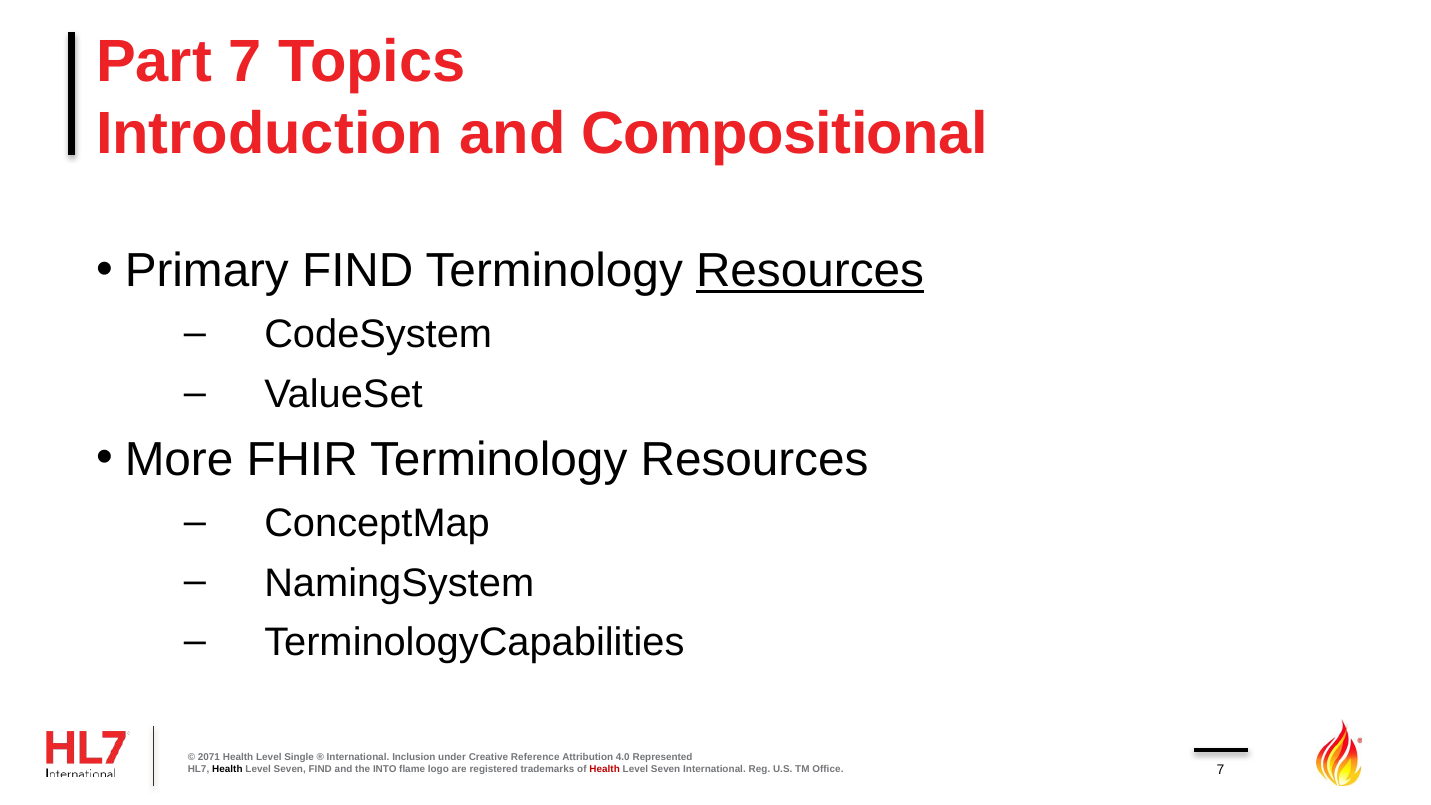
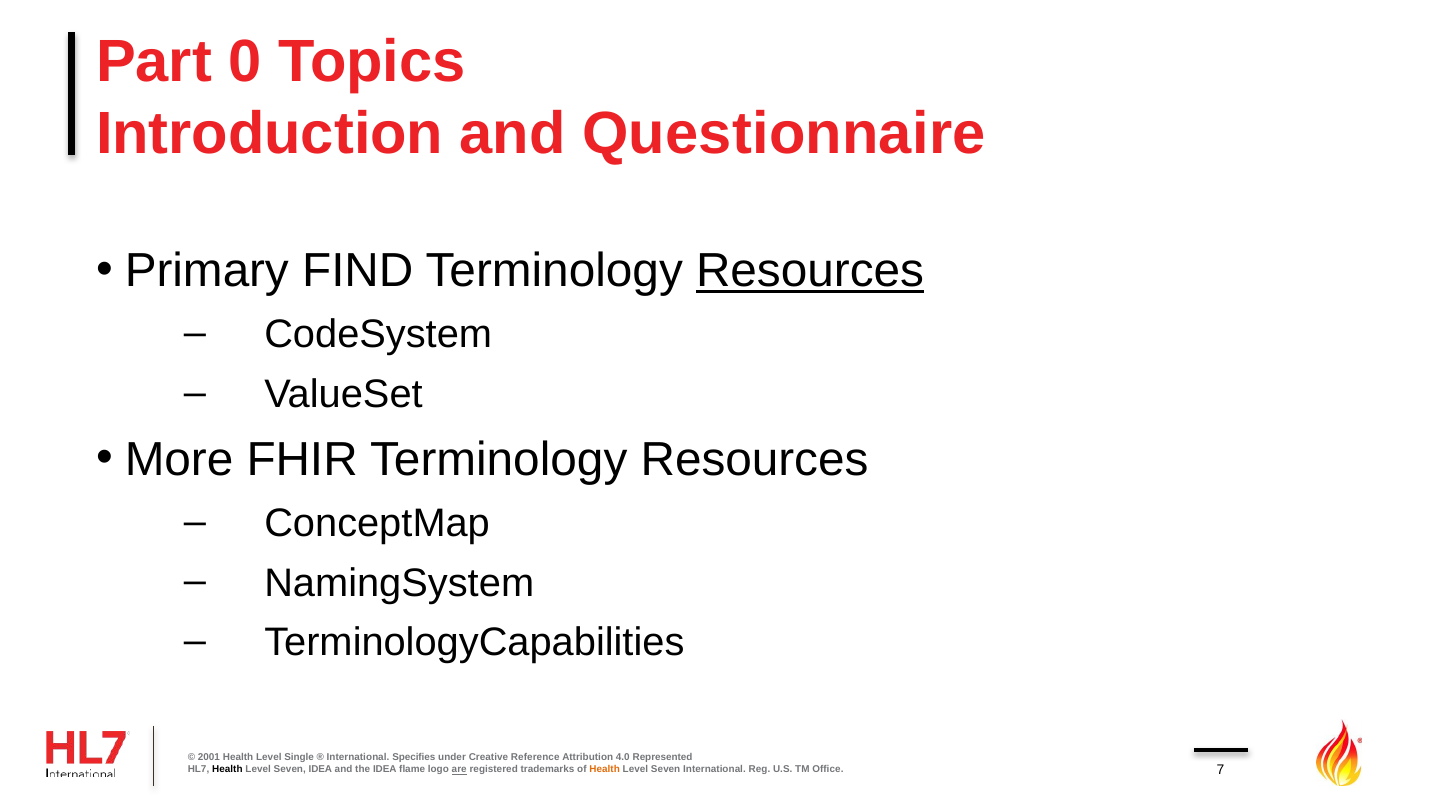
Part 7: 7 -> 0 (245, 62)
Compositional: Compositional -> Questionnaire (784, 133)
2071: 2071 -> 2001 (209, 758)
Inclusion: Inclusion -> Specifies (414, 758)
Seven FIND: FIND -> IDEA (320, 770)
the INTO: INTO -> IDEA (385, 770)
are underline: none -> present (459, 770)
Health colour: red -> orange (605, 770)
